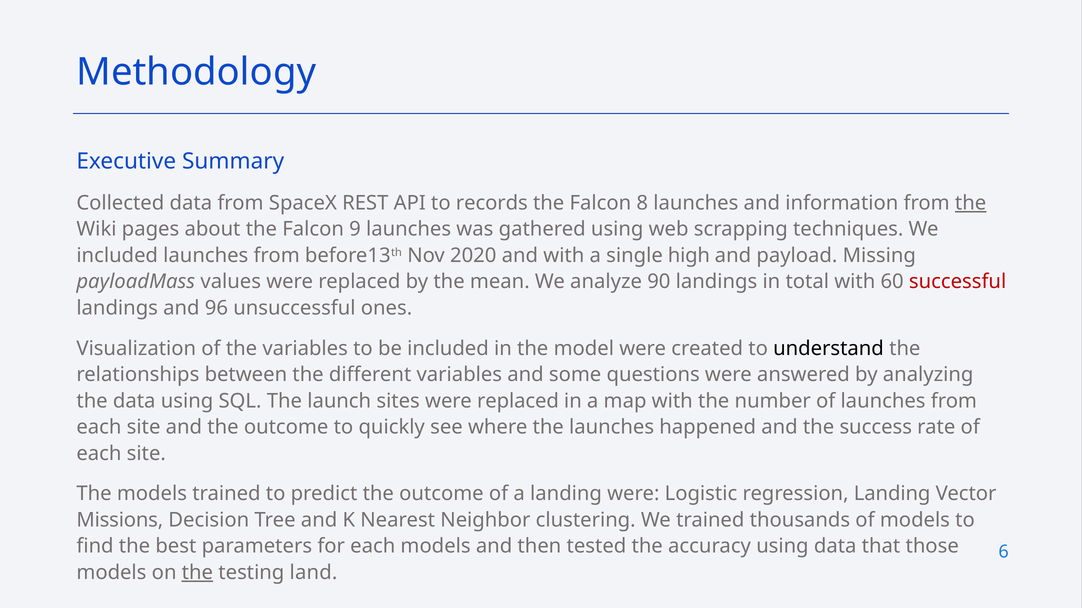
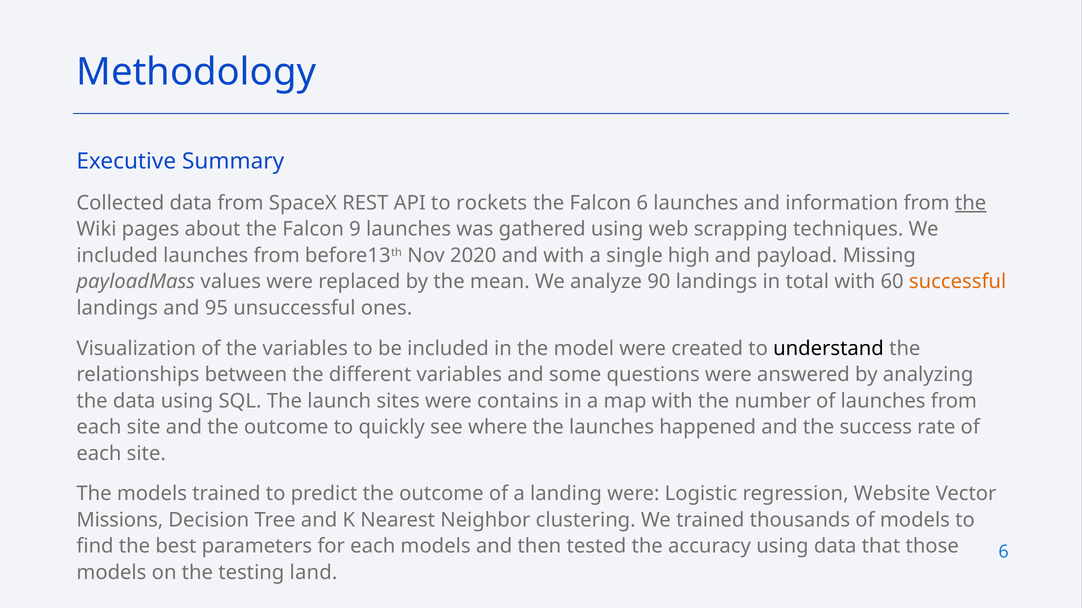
records: records -> rockets (492, 203)
Falcon 8: 8 -> 6 (642, 203)
successful colour: red -> orange (958, 282)
96: 96 -> 95 (216, 308)
sites were replaced: replaced -> contains (518, 401)
regression Landing: Landing -> Website (892, 494)
the underline: present -> none (197, 573)
